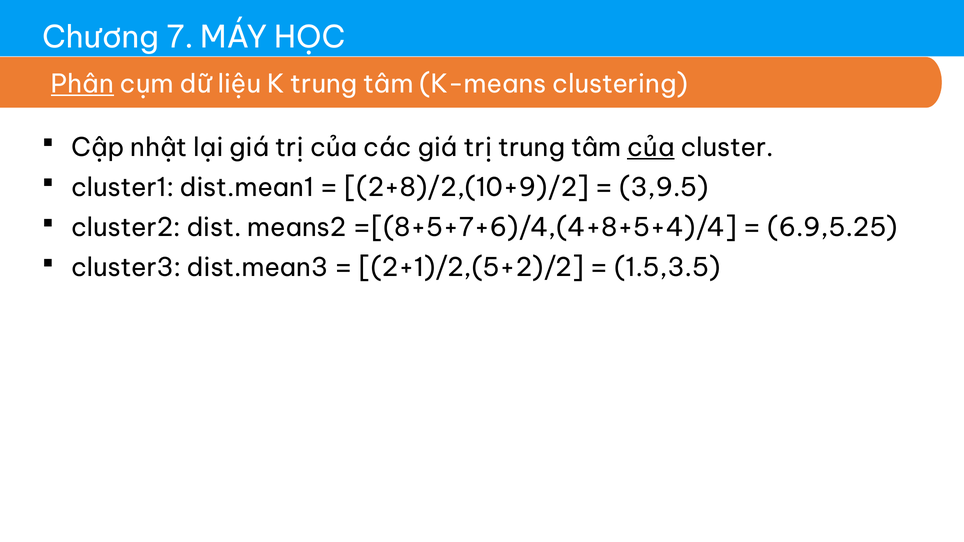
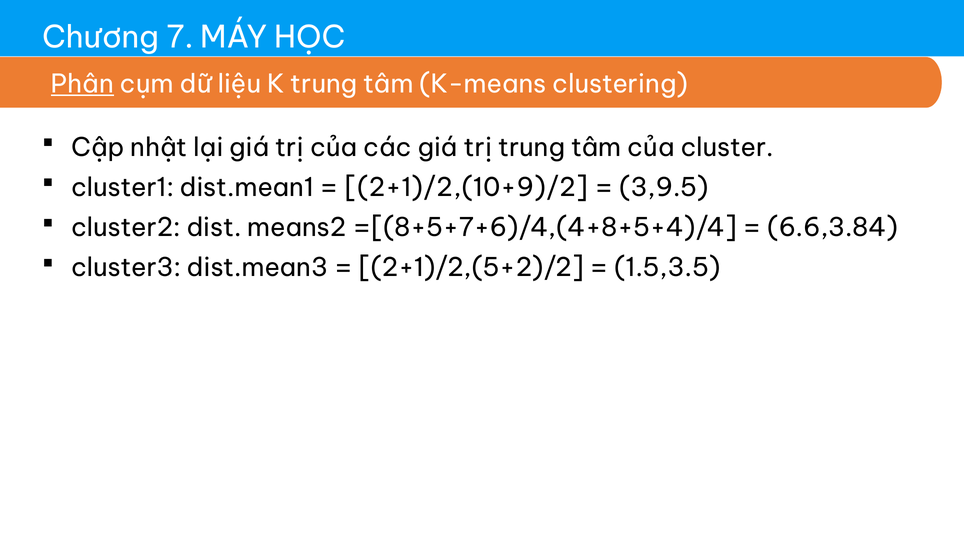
của underline: present -> none (651, 148)
2+8)/2,(10+9)/2: 2+8)/2,(10+9)/2 -> 2+1)/2,(10+9)/2 (467, 188)
6.9,5.25: 6.9,5.25 -> 6.6,3.84 (833, 228)
